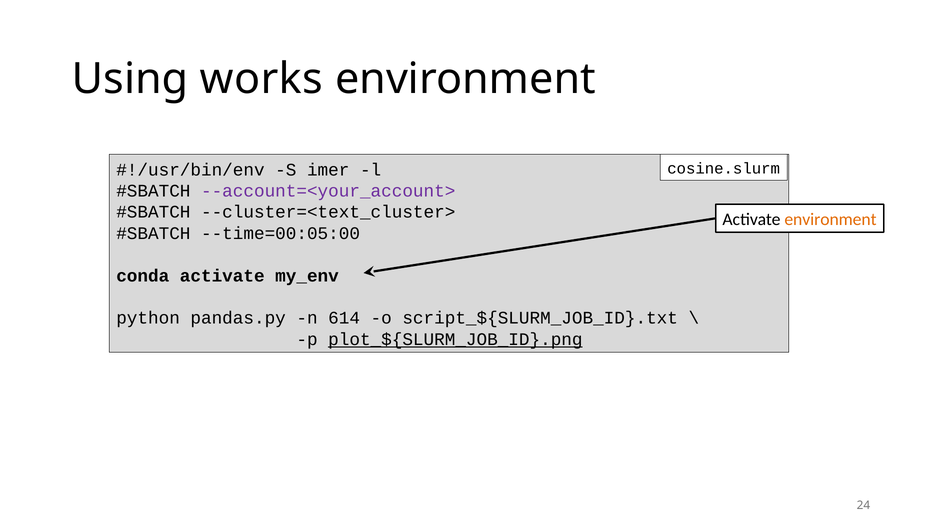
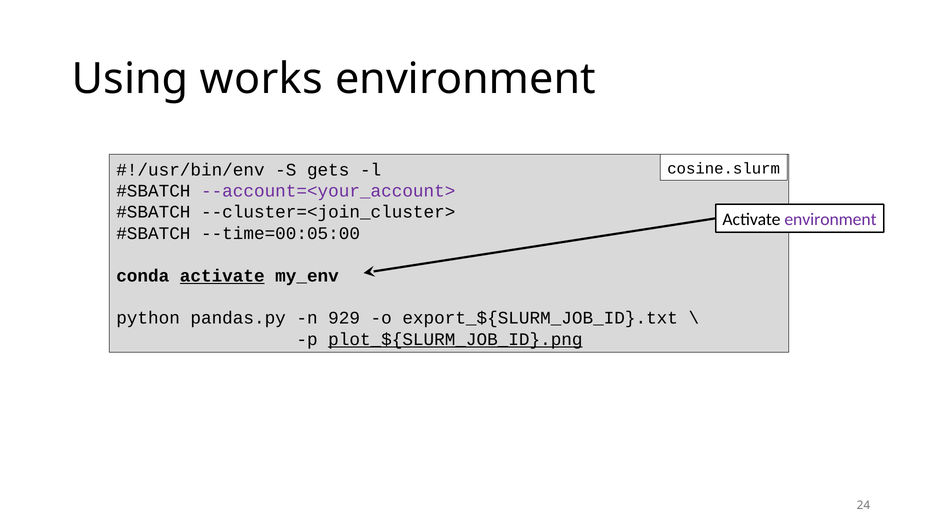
imer: imer -> gets (328, 170)
--cluster=<text_cluster>: --cluster=<text_cluster> -> --cluster=<join_cluster> (328, 212)
environment colour: orange -> purple (830, 220)
activate underline: none -> present (222, 276)
614: 614 -> 929 (344, 318)
script_${SLURM_JOB_ID}.txt: script_${SLURM_JOB_ID}.txt -> export_${SLURM_JOB_ID}.txt (540, 318)
